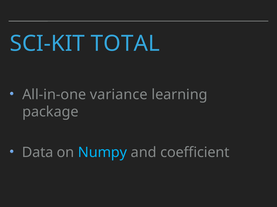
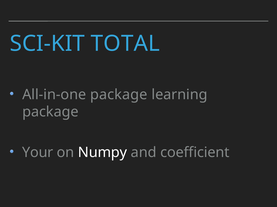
All-in-one variance: variance -> package (119, 95)
Data: Data -> Your (38, 153)
Numpy colour: light blue -> white (103, 153)
